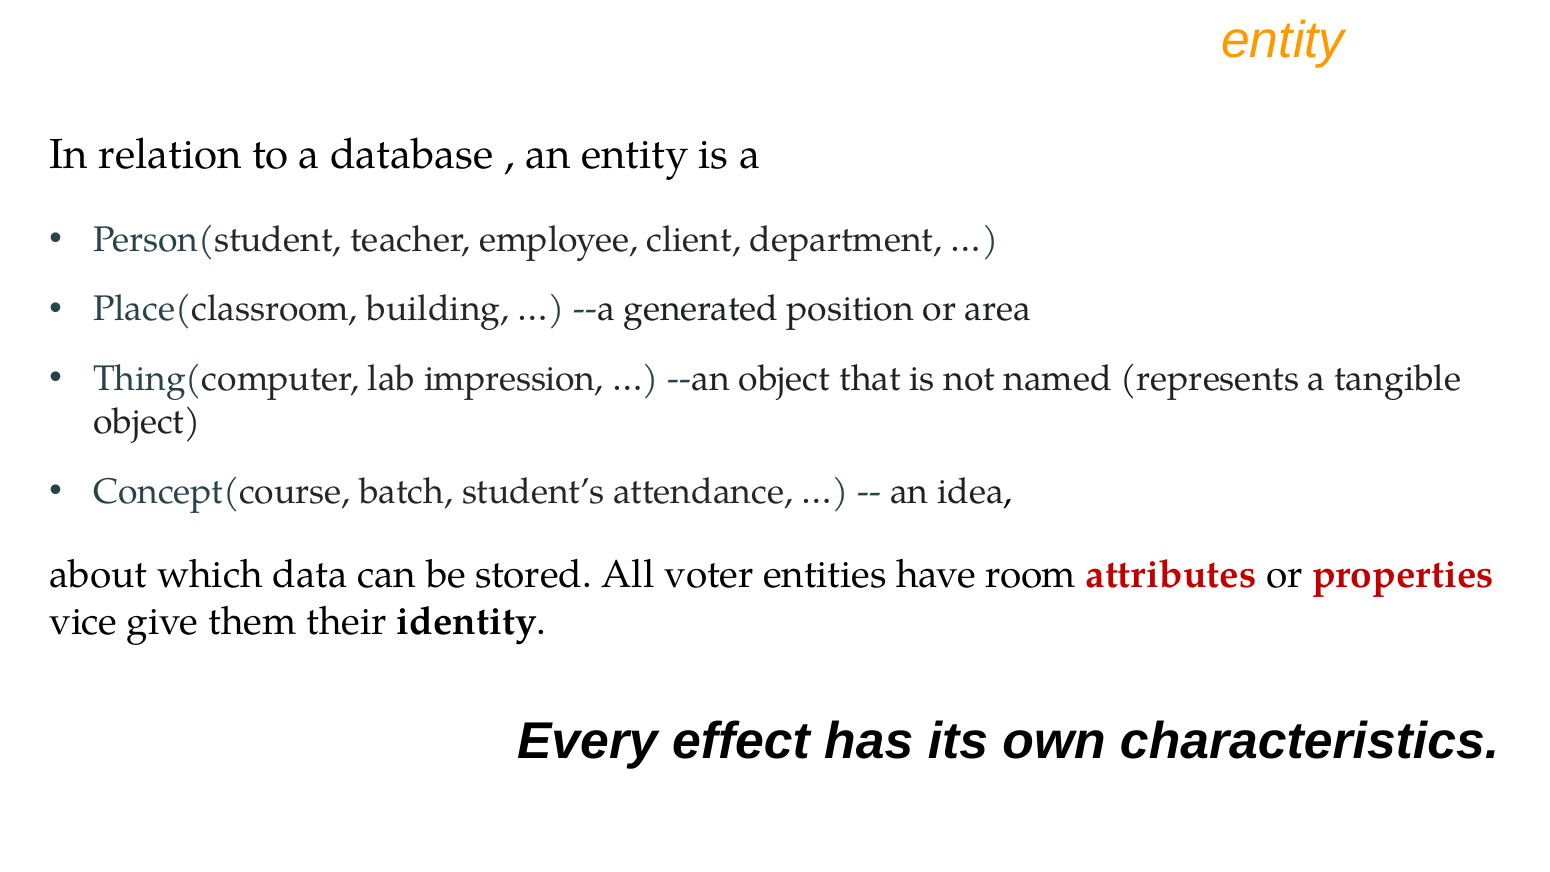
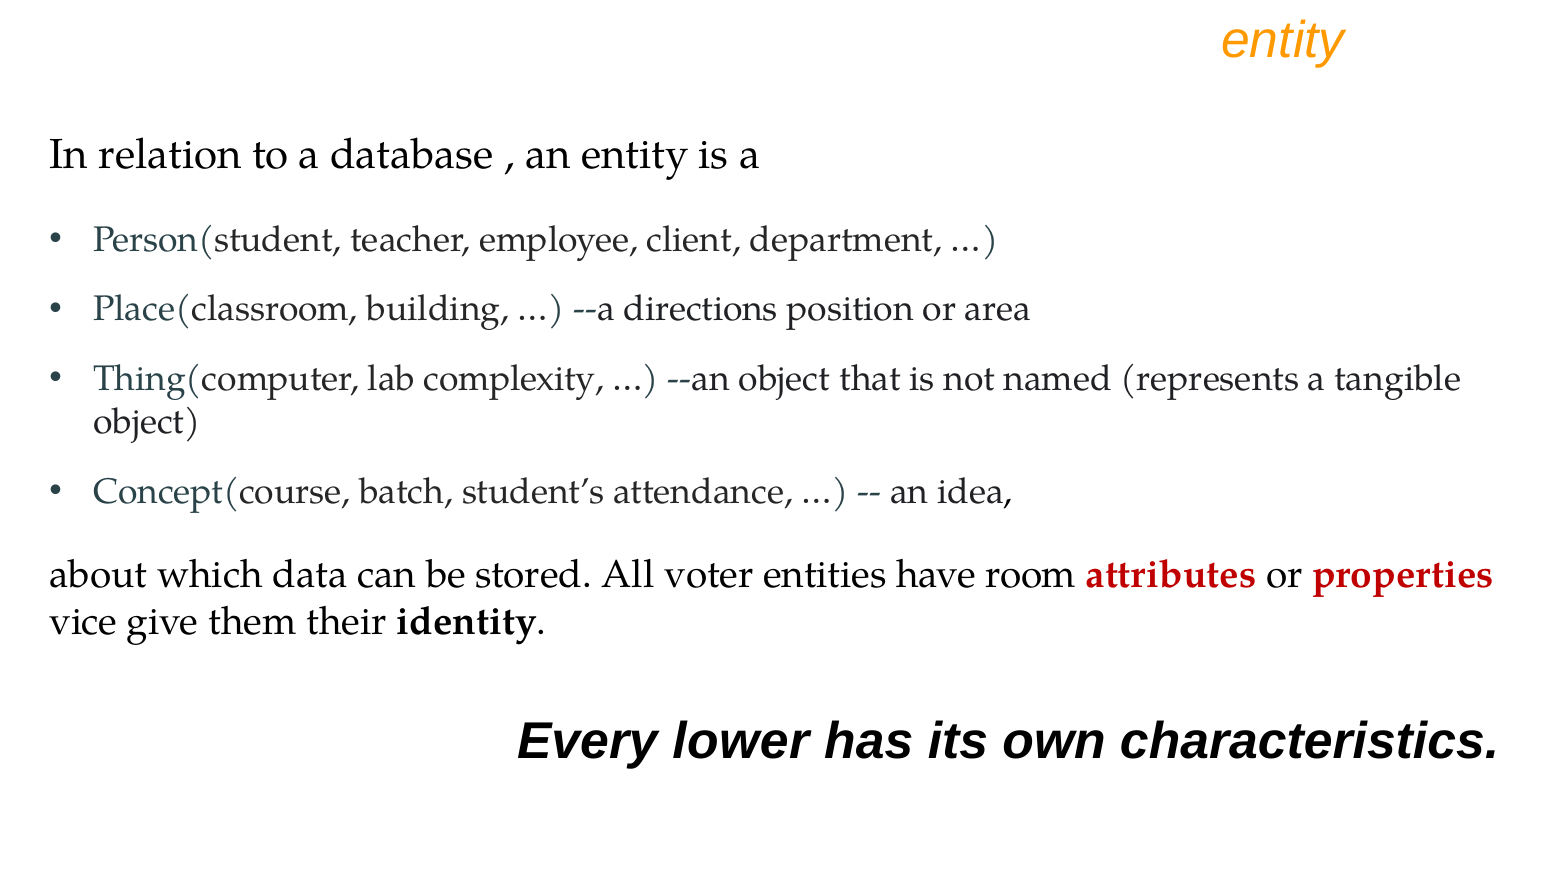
generated: generated -> directions (701, 309)
impression: impression -> complexity (514, 379)
effect: effect -> lower (741, 741)
